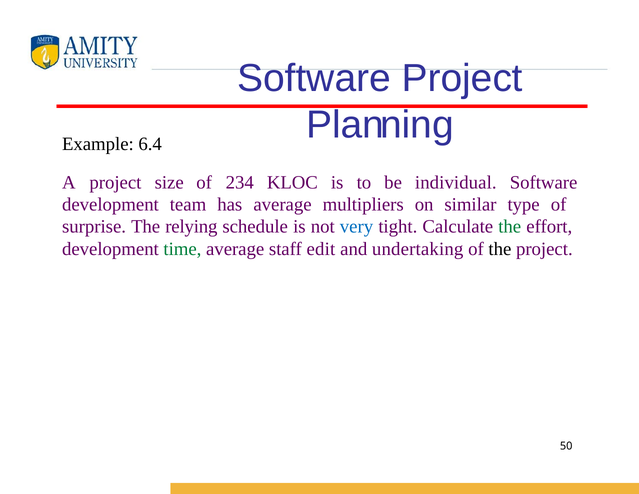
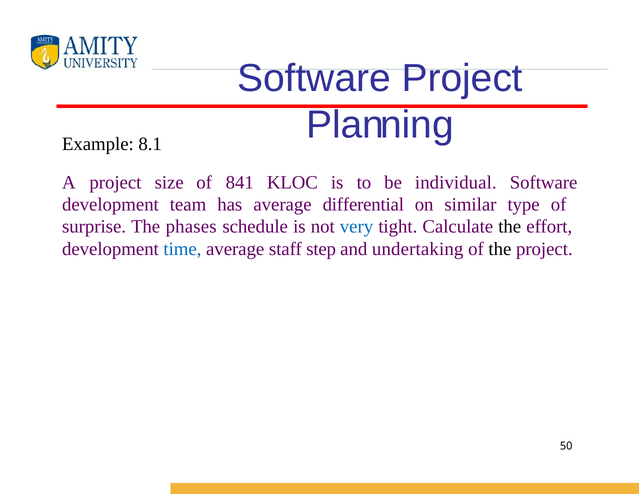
6.4: 6.4 -> 8.1 (150, 144)
234: 234 -> 841 (240, 183)
multipliers: multipliers -> differential (363, 204)
relying: relying -> phases (191, 227)
the colour: green -> black (510, 227)
time colour: green -> blue (182, 249)
edit: edit -> step (321, 249)
